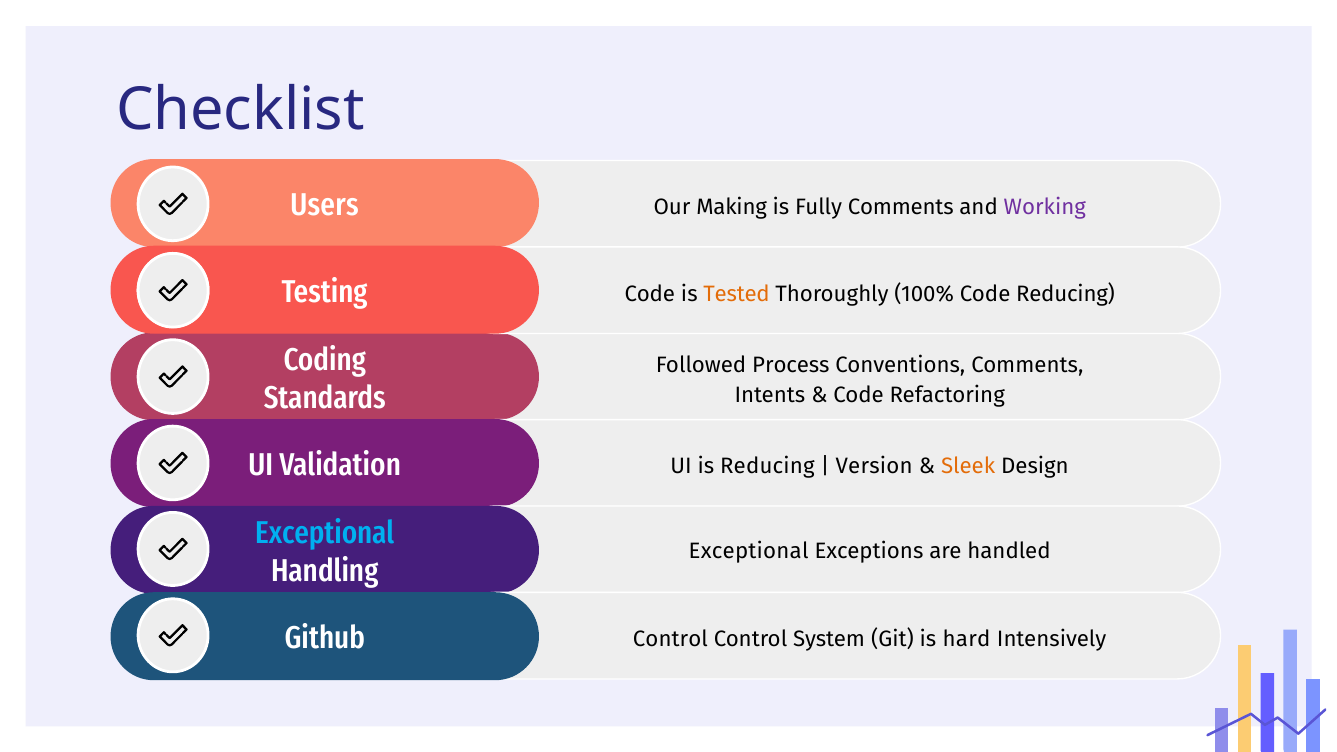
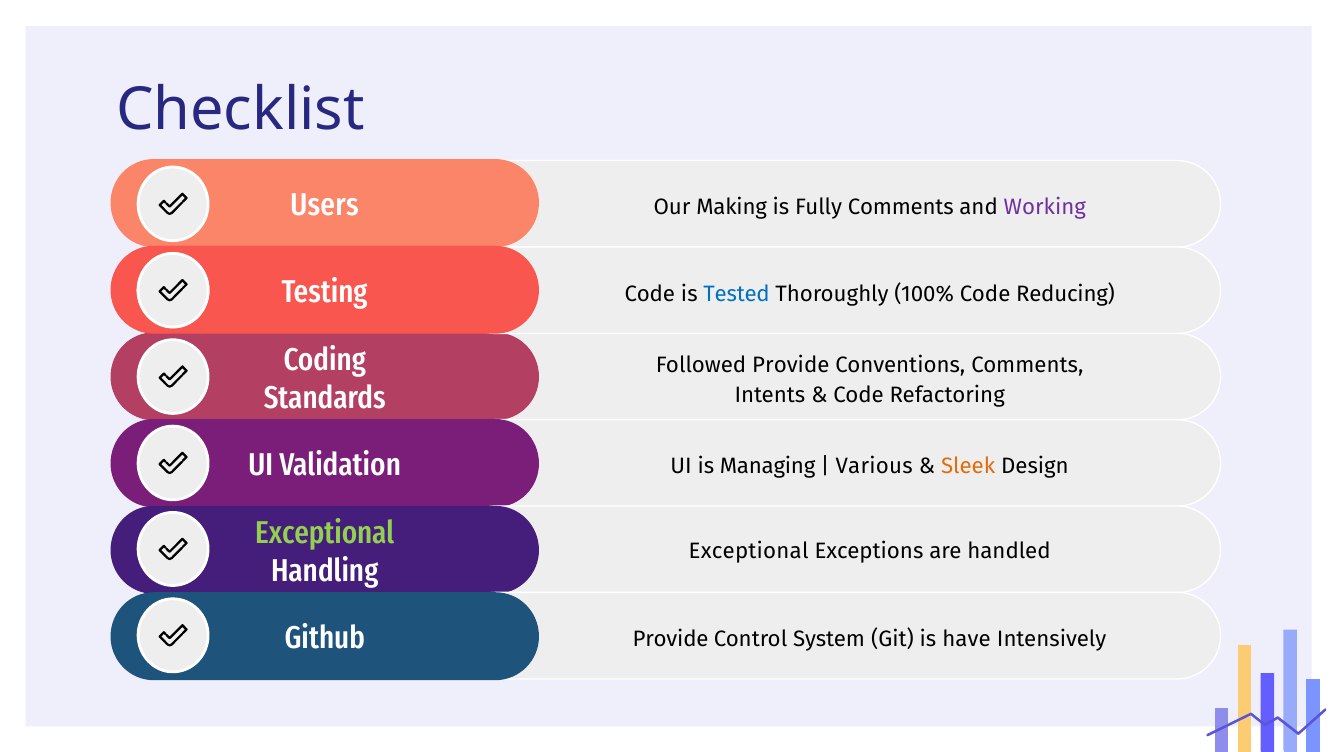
Tested colour: orange -> blue (737, 294)
Followed Process: Process -> Provide (791, 365)
is Reducing: Reducing -> Managing (768, 467)
Version: Version -> Various (874, 467)
Exceptional colour: light blue -> light green (325, 533)
Github Control: Control -> Provide (671, 639)
hard: hard -> have (967, 639)
